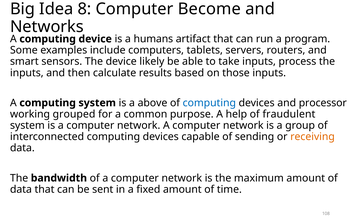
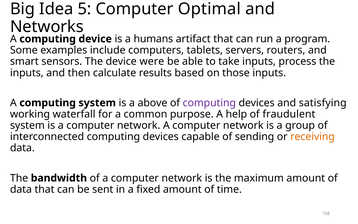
8: 8 -> 5 (84, 9)
Become: Become -> Optimal (209, 9)
likely: likely -> were (152, 61)
computing colour: blue -> purple (209, 103)
processor: processor -> satisfying (323, 103)
grouped: grouped -> waterfall (74, 114)
